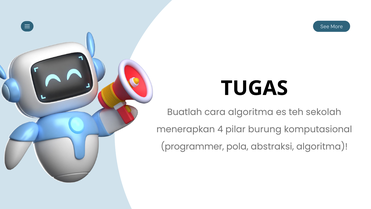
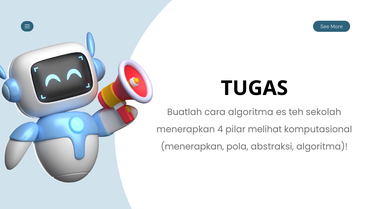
burung: burung -> melihat (265, 129)
programmer: programmer -> menerapkan (192, 146)
